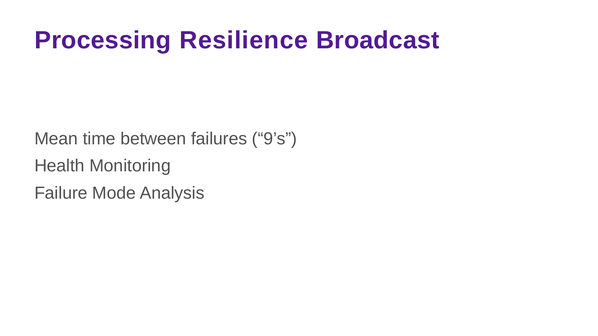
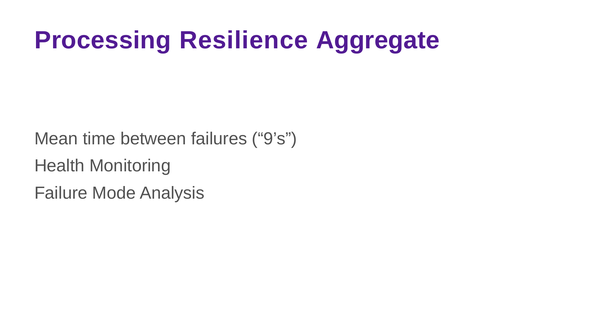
Broadcast: Broadcast -> Aggregate (378, 40)
